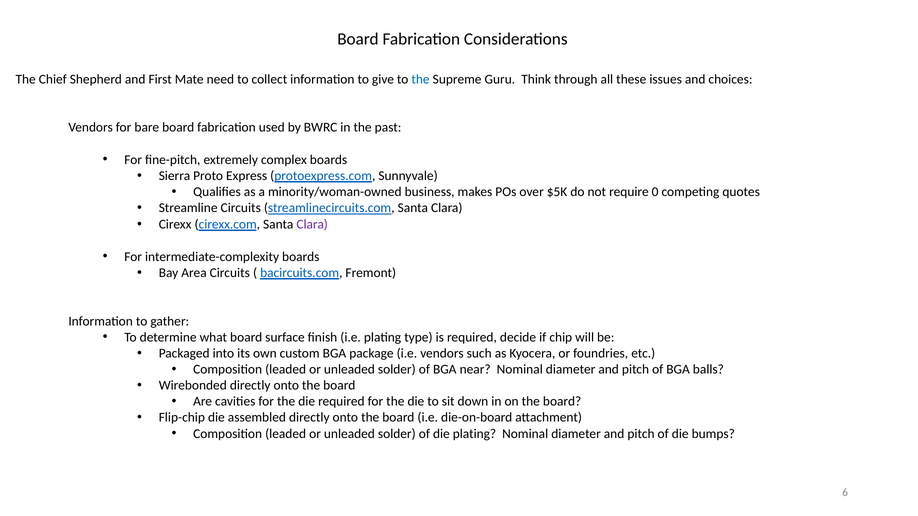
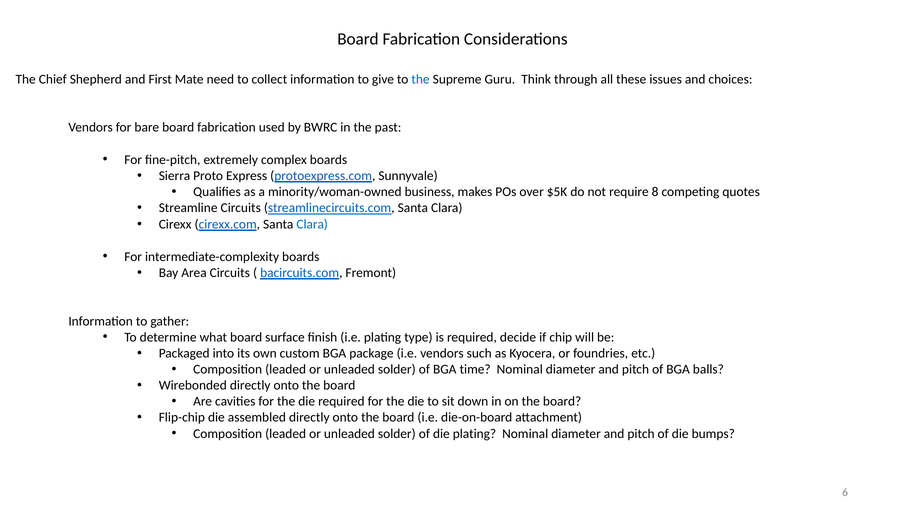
0: 0 -> 8 (655, 192)
Clara colour: purple -> blue (312, 225)
near: near -> time (475, 370)
